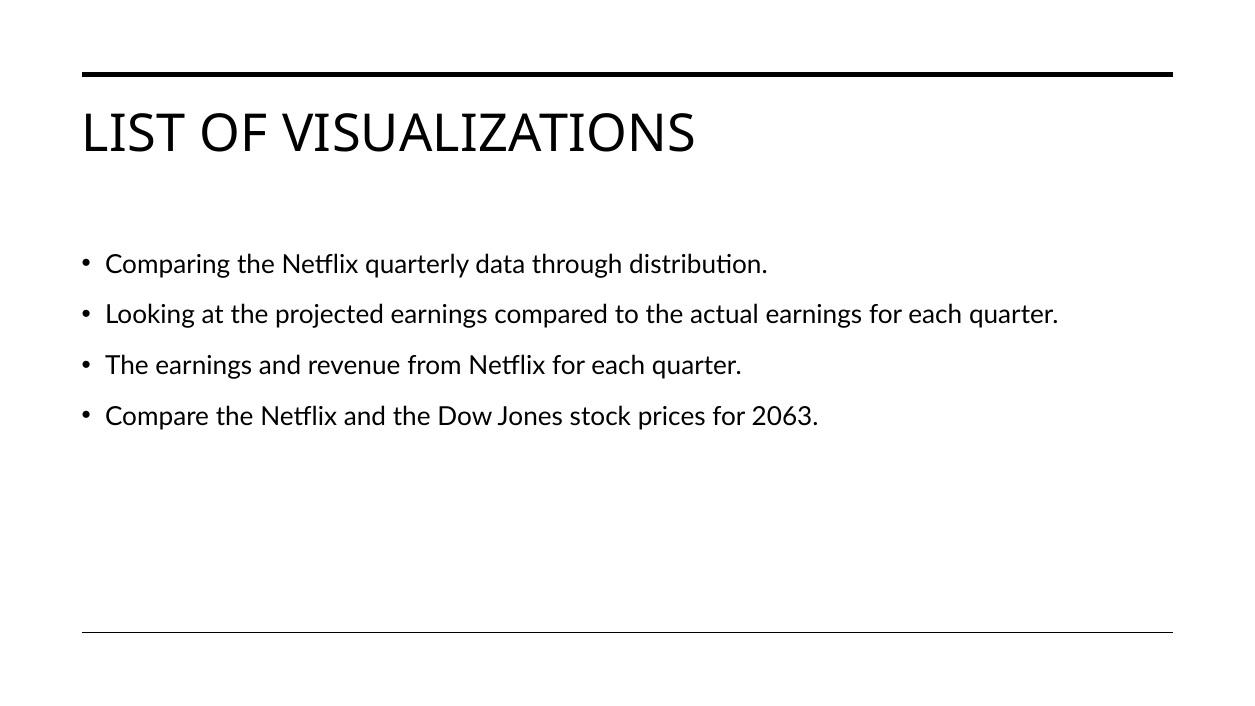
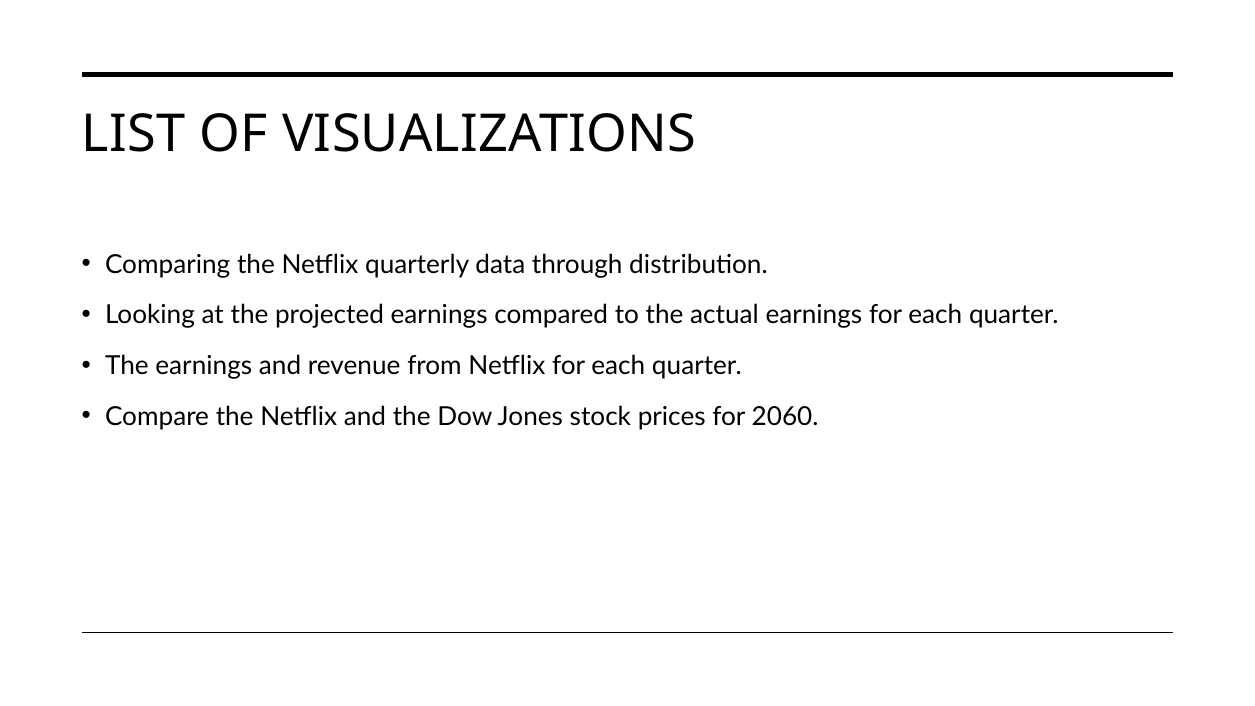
2063: 2063 -> 2060 (785, 417)
